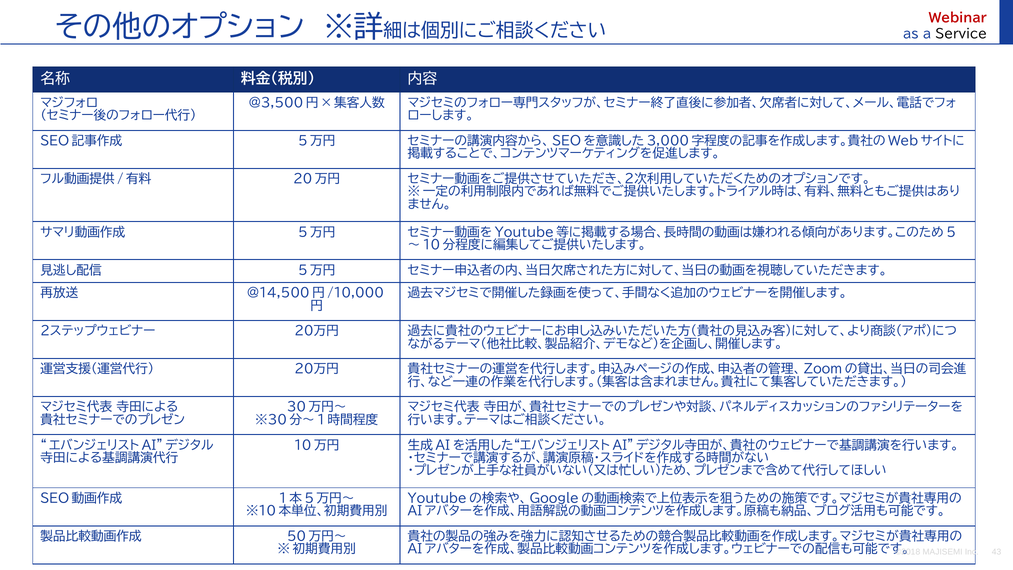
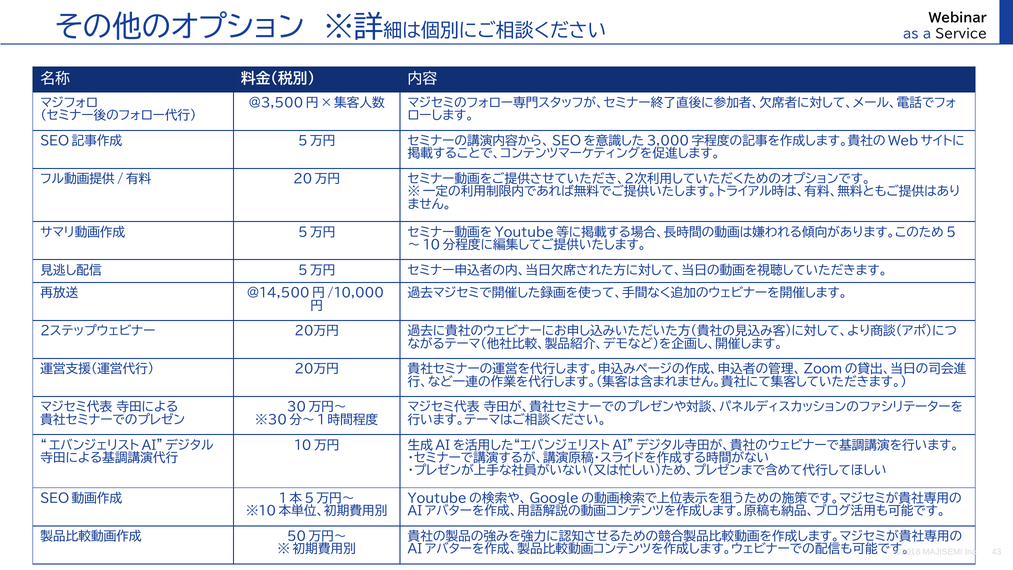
Webinar colour: red -> black (958, 18)
